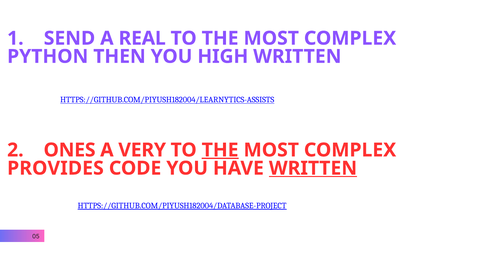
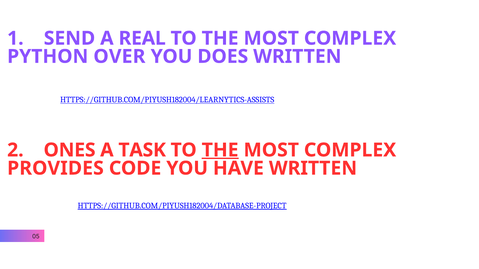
THEN: THEN -> OVER (119, 57)
HIGH: HIGH -> DOES (223, 57)
VERY: VERY -> TASK (142, 150)
WRITTEN underline: present -> none (313, 168)
